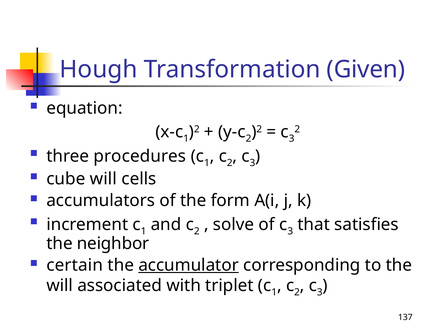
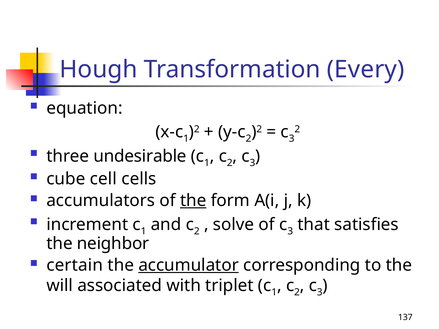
Given: Given -> Every (366, 69)
procedures: procedures -> undesirable (140, 156)
cube will: will -> cell (103, 179)
the underline: none -> present (193, 201)
